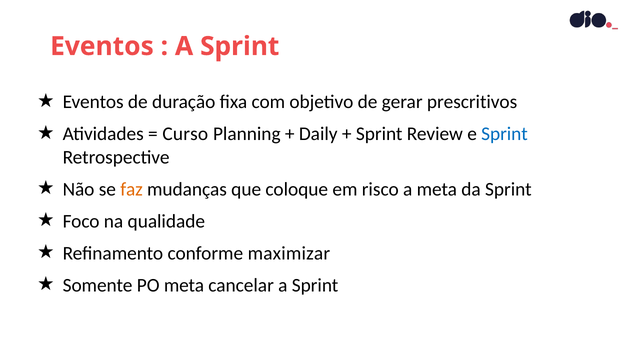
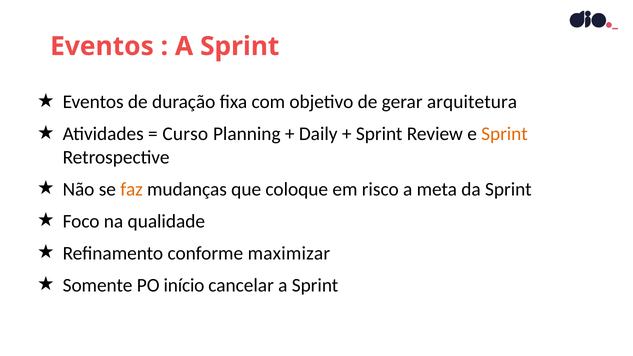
prescritivos: prescritivos -> arquitetura (472, 102)
Sprint colour: blue -> orange (505, 134)
PO meta: meta -> início (184, 285)
